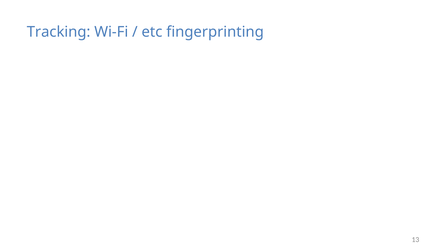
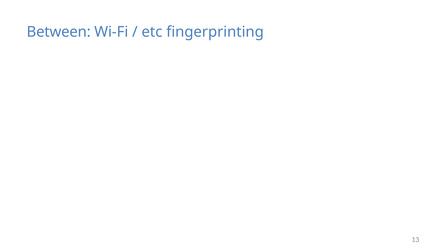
Tracking: Tracking -> Between (59, 32)
